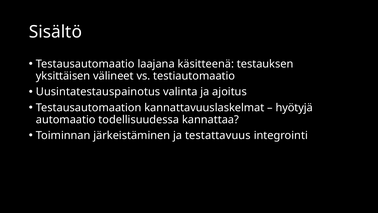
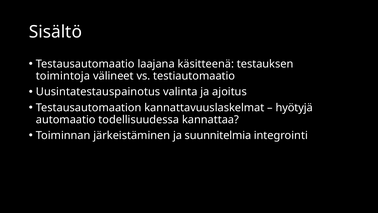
yksittäisen: yksittäisen -> toimintoja (63, 76)
testattavuus: testattavuus -> suunnitelmia (218, 135)
